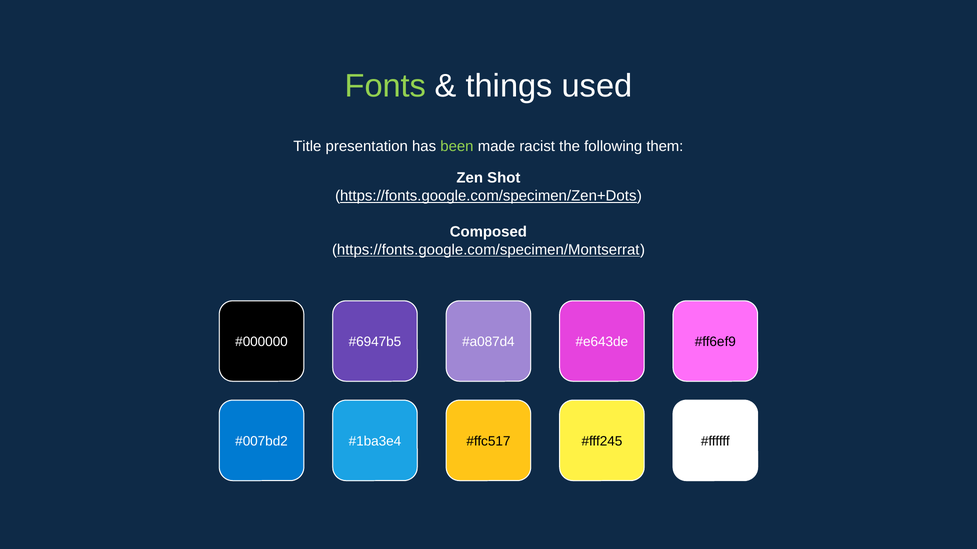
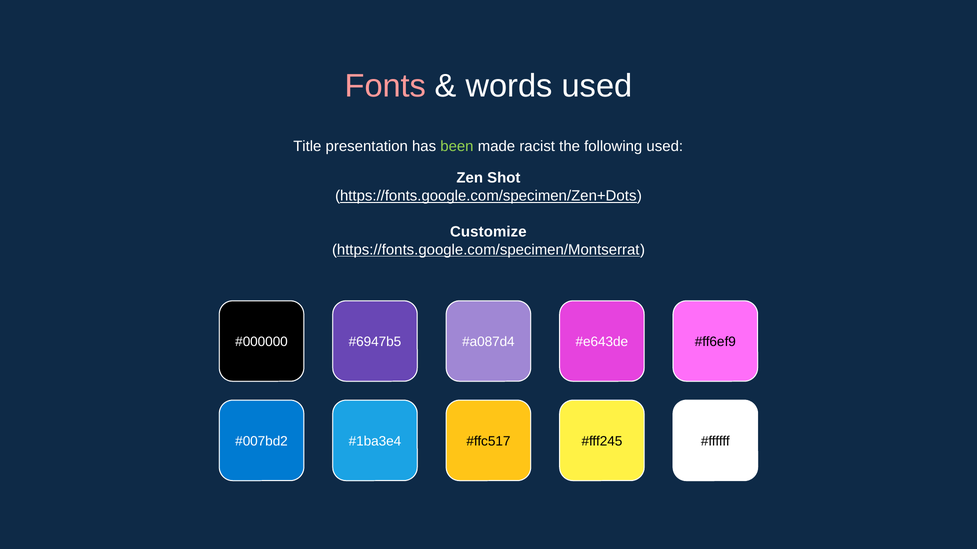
Fonts colour: light green -> pink (385, 86)
things: things -> words (509, 86)
following them: them -> used (665, 147)
Composed: Composed -> Customize (488, 232)
